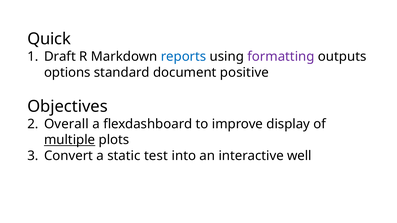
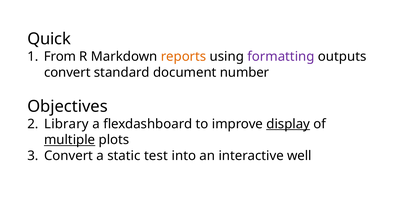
Draft: Draft -> From (60, 57)
reports colour: blue -> orange (184, 57)
options: options -> convert (67, 73)
positive: positive -> number (245, 73)
Overall: Overall -> Library (66, 124)
display underline: none -> present (288, 124)
